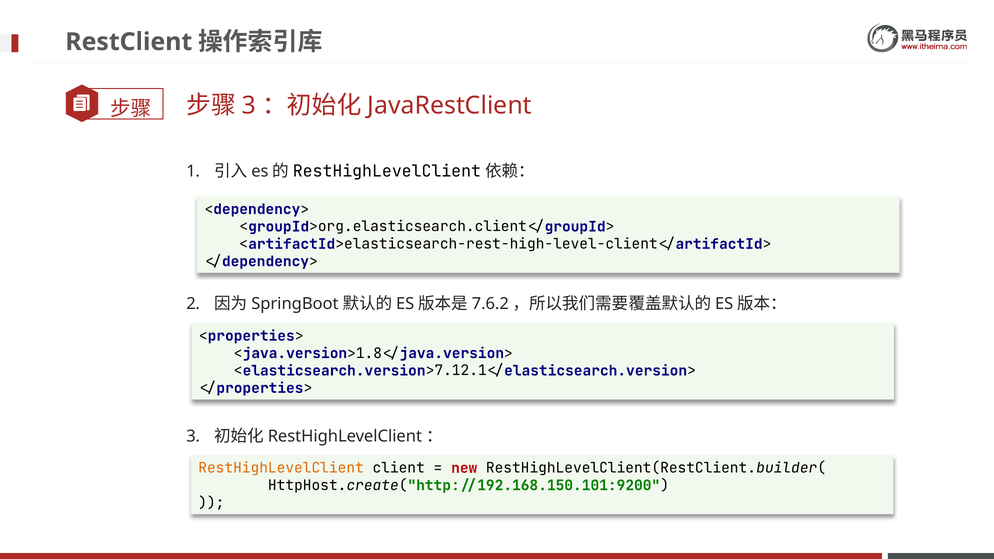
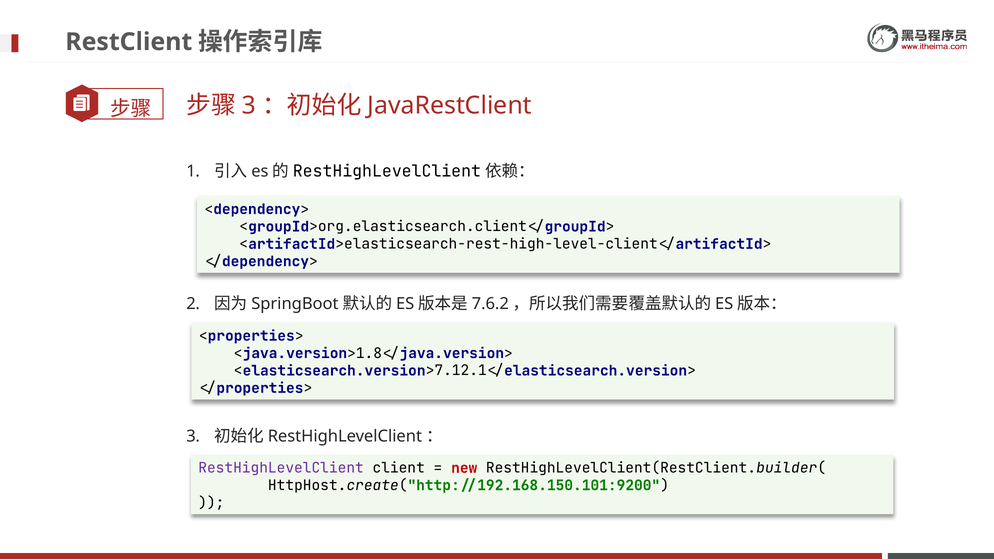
RestHighLevelClient colour: orange -> purple (281, 468)
